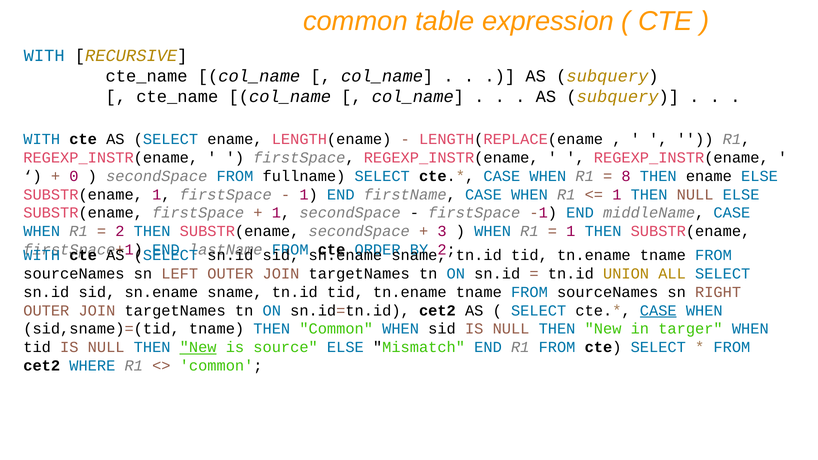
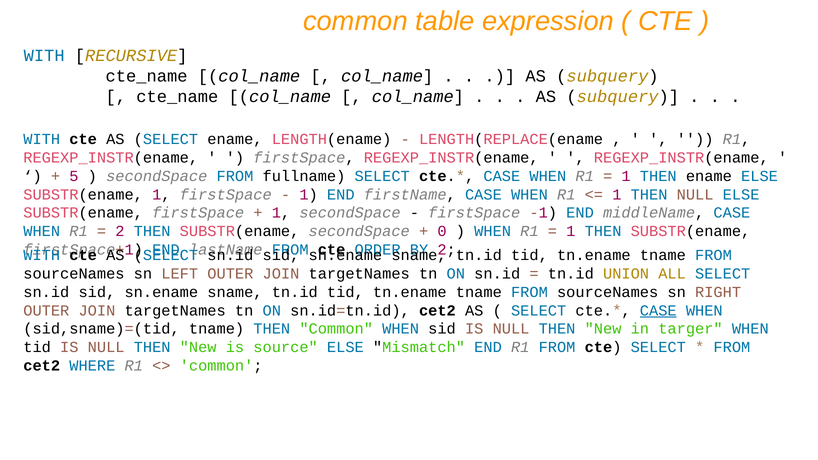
0: 0 -> 5 (74, 176)
8: 8 -> 1 (626, 176)
3: 3 -> 0 (442, 231)
New underline: present -> none (198, 347)
